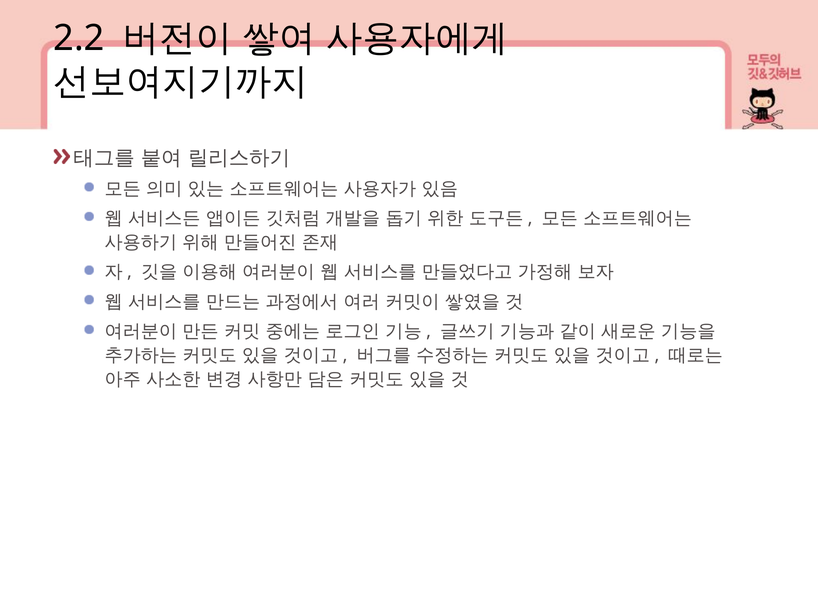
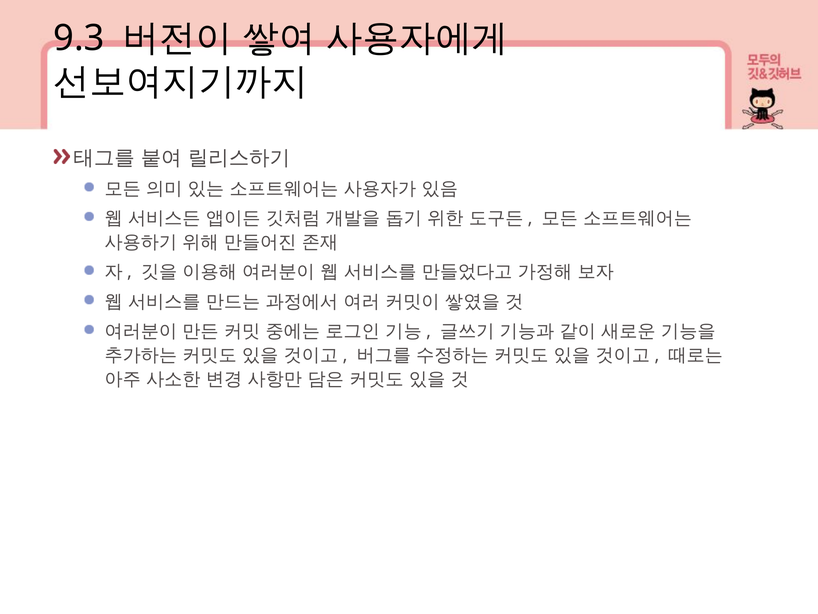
2.2: 2.2 -> 9.3 (79, 38)
